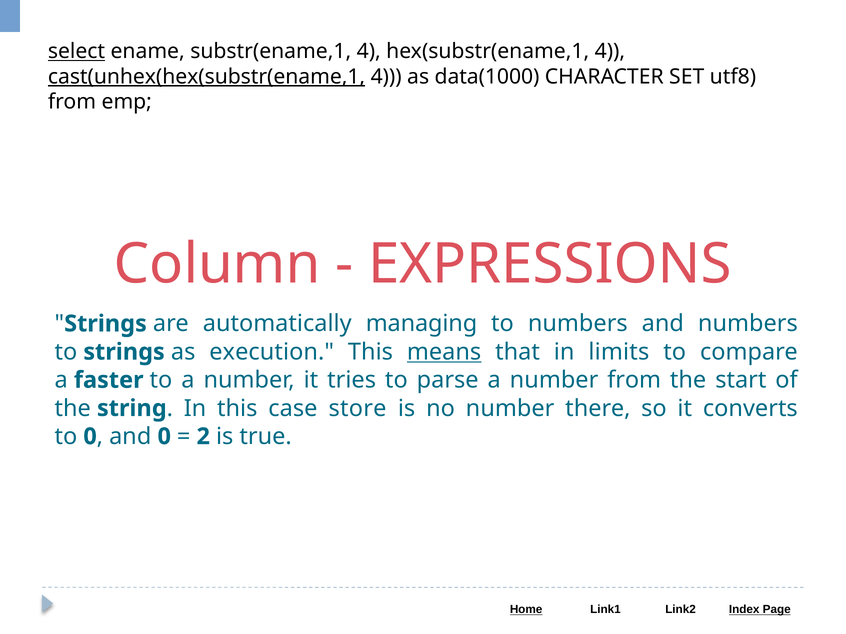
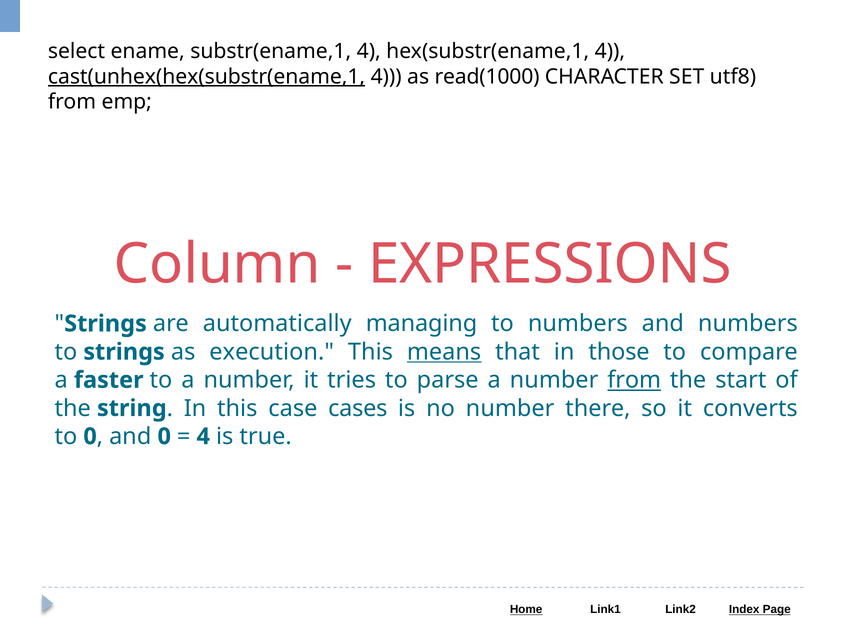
select underline: present -> none (77, 51)
data(1000: data(1000 -> read(1000 (487, 77)
limits: limits -> those (619, 352)
from underline: none -> present (634, 380)
store: store -> cases (358, 409)
2: 2 -> 4 (203, 437)
